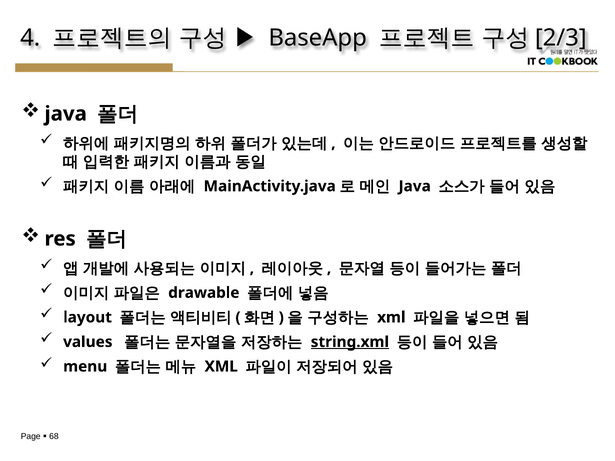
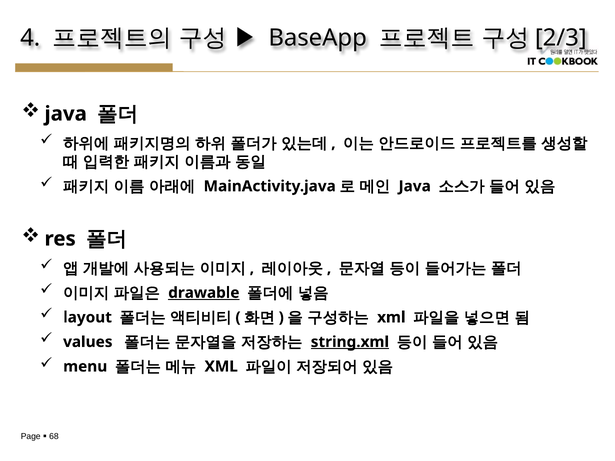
drawable underline: none -> present (204, 293)
